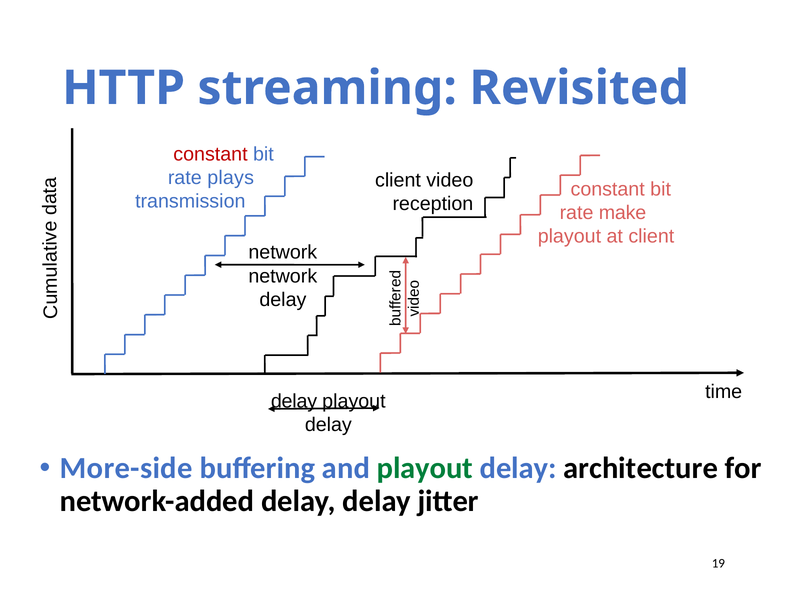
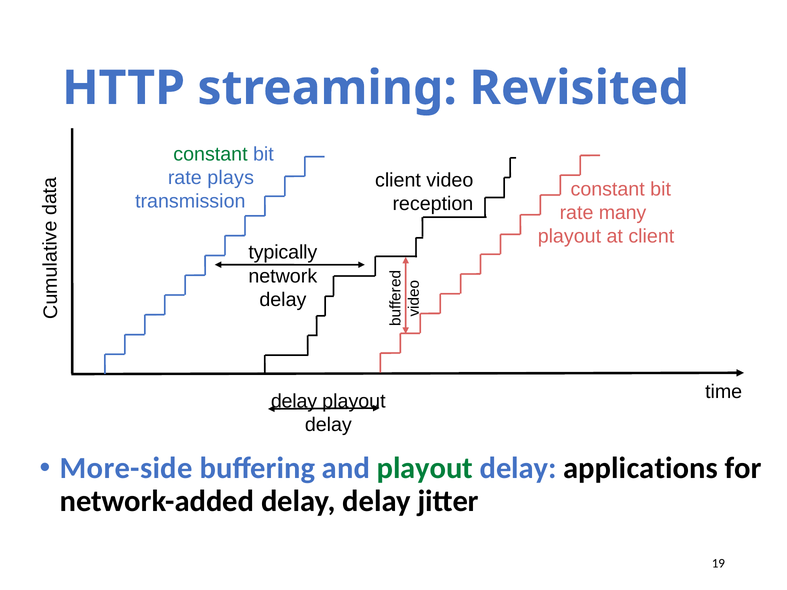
constant colour: red -> green (210, 154)
make: make -> many (623, 213)
network: network -> typically (283, 253)
architecture: architecture -> applications (641, 468)
